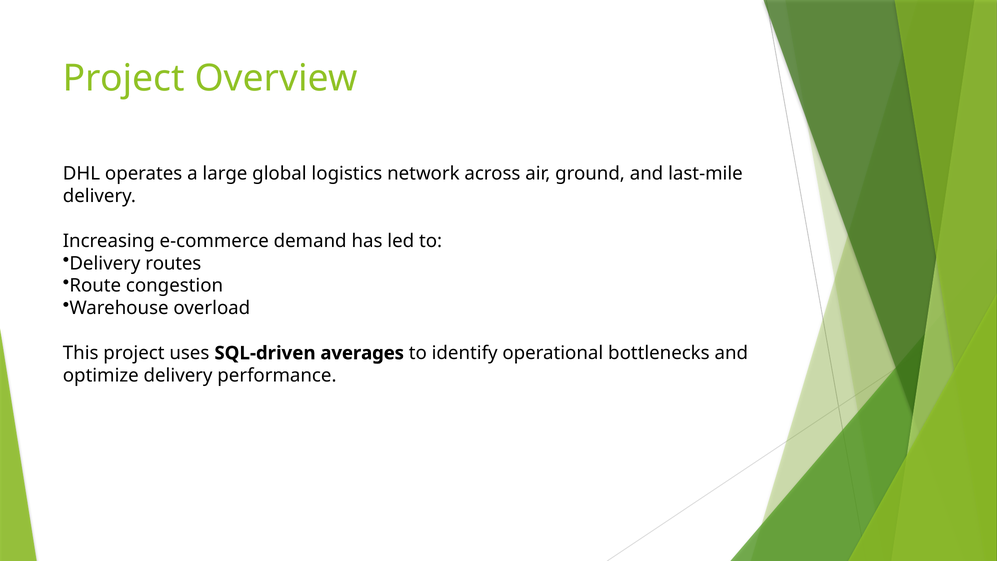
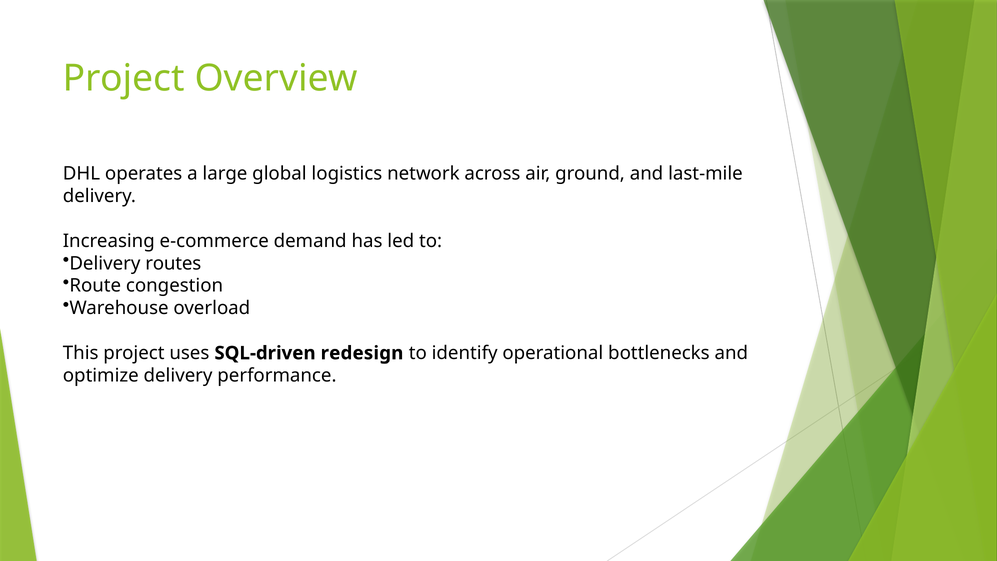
averages: averages -> redesign (362, 353)
